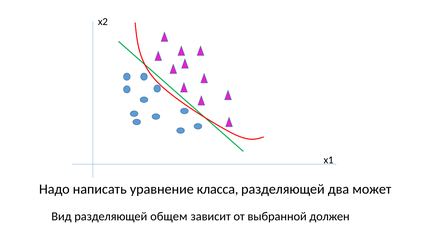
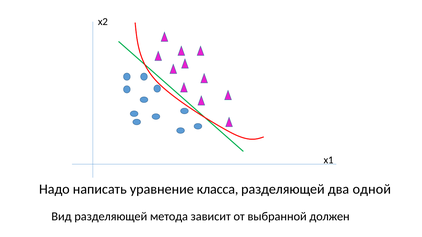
может: может -> одной (372, 190)
общем: общем -> метода (169, 217)
